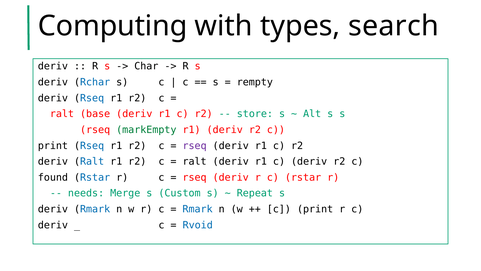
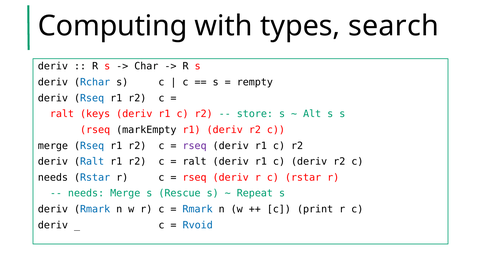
base: base -> keys (95, 114)
markEmpty colour: green -> black (146, 130)
print: print -> merge (53, 145)
found: found -> needs (53, 177)
Custom: Custom -> Rescue (180, 193)
